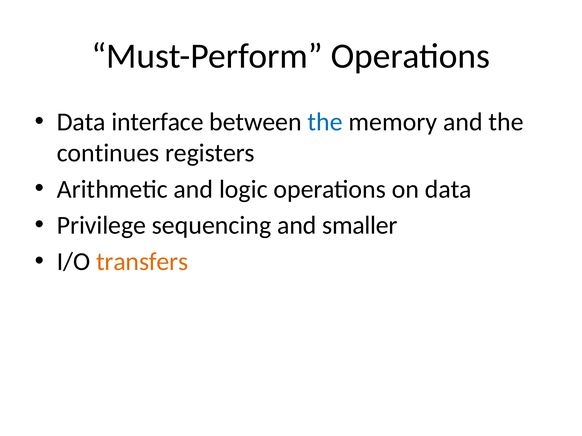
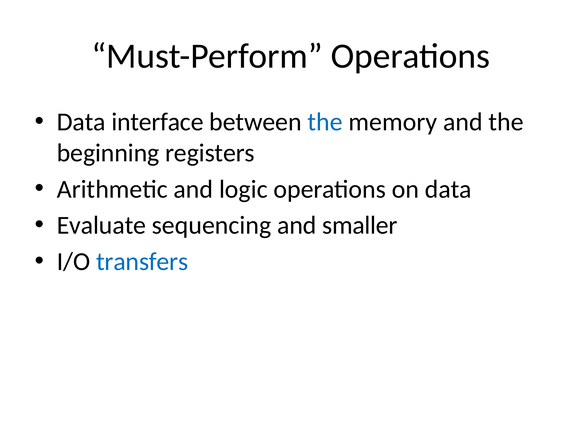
continues: continues -> beginning (108, 153)
Privilege: Privilege -> Evaluate (101, 226)
transfers colour: orange -> blue (142, 262)
